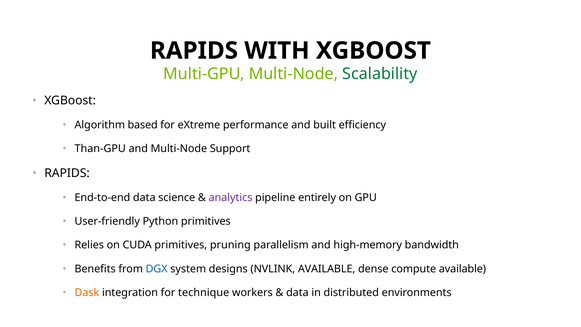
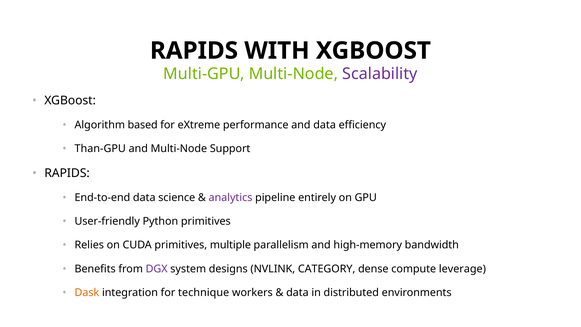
Scalability colour: green -> purple (380, 74)
and built: built -> data (325, 125)
pruning: pruning -> multiple (230, 245)
DGX colour: blue -> purple (157, 269)
NVLINK AVAILABLE: AVAILABLE -> CATEGORY (327, 269)
compute available: available -> leverage (462, 269)
